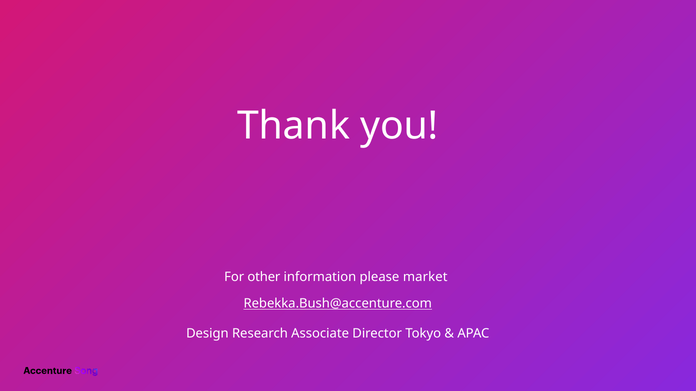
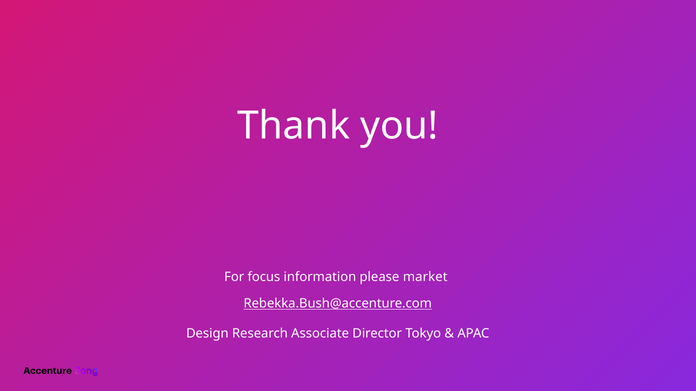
other: other -> focus (264, 277)
